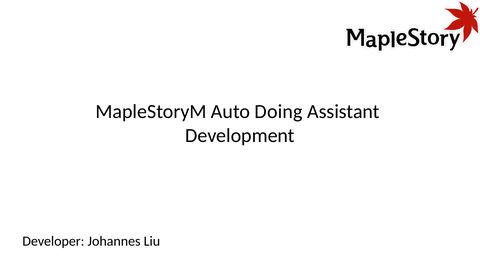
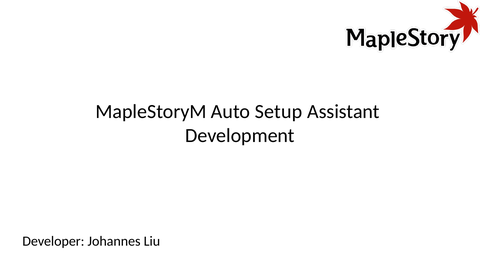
Doing: Doing -> Setup (279, 112)
